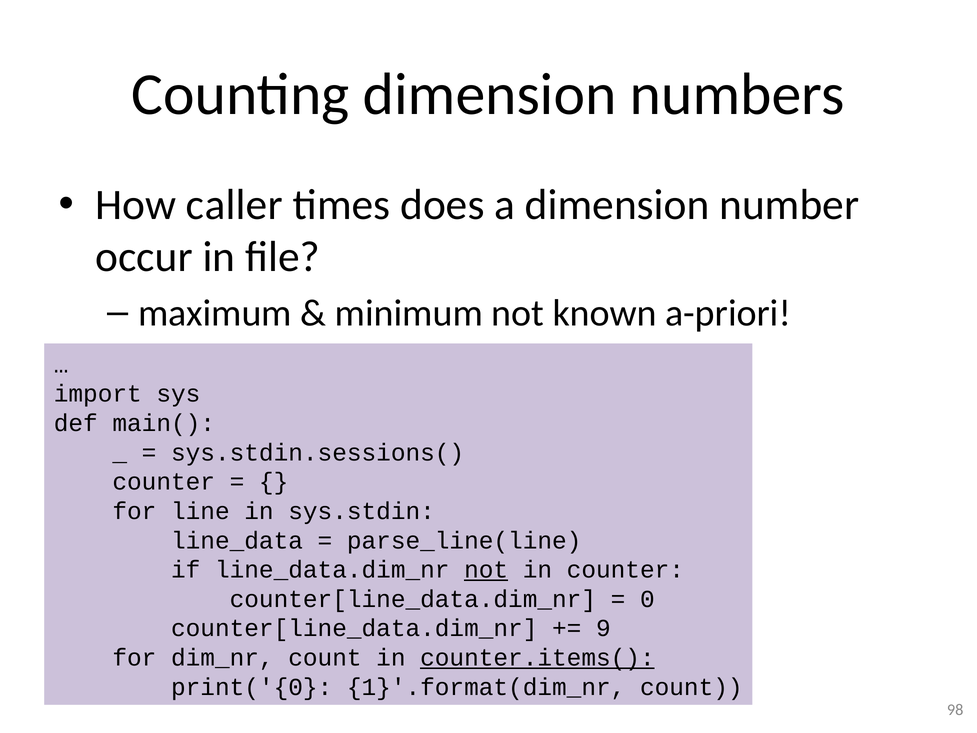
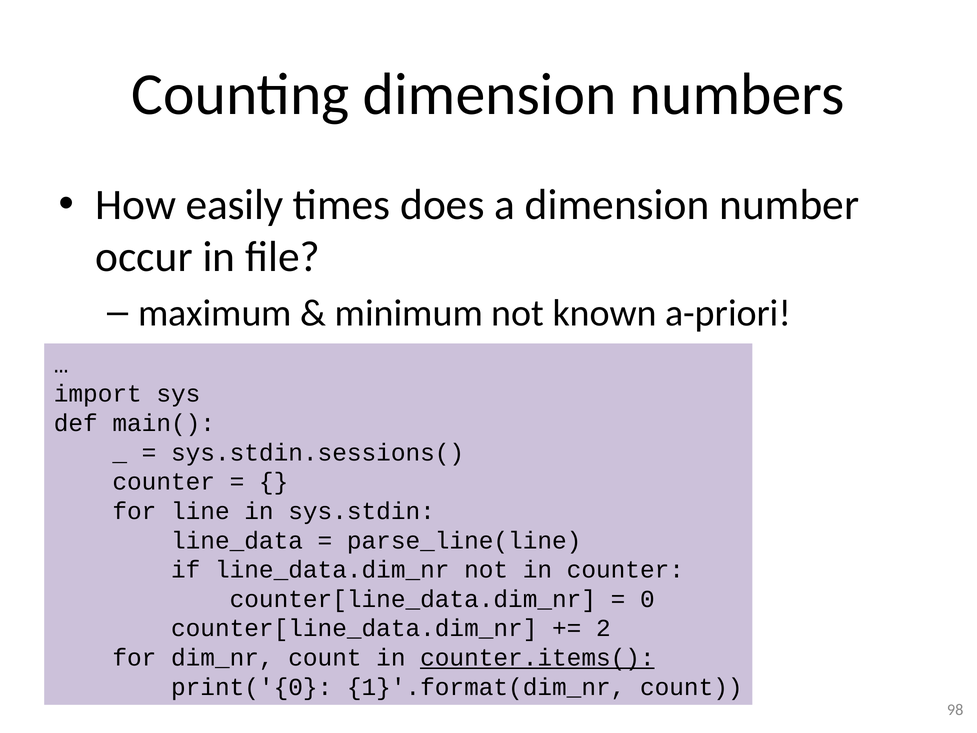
caller: caller -> easily (235, 205)
not underline: present -> none (486, 570)
9: 9 -> 2 (603, 628)
